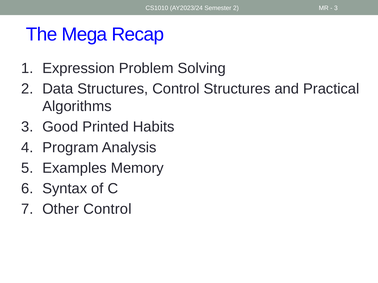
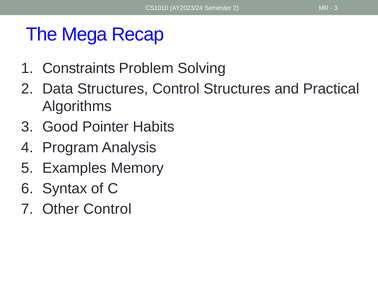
Expression: Expression -> Constraints (79, 68)
Printed: Printed -> Pointer (106, 127)
